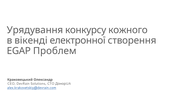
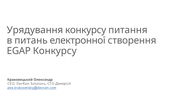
кожного: кожного -> питання (128, 30)
вікенді: вікенді -> питань (31, 40)
EGAP Проблем: Проблем -> Конкурсу (55, 51)
